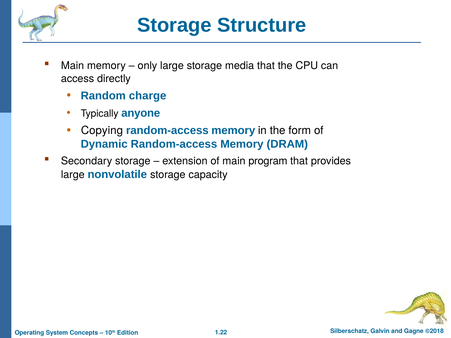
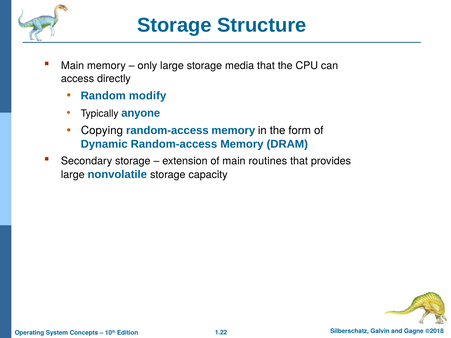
charge: charge -> modify (148, 96)
program: program -> routines (268, 161)
